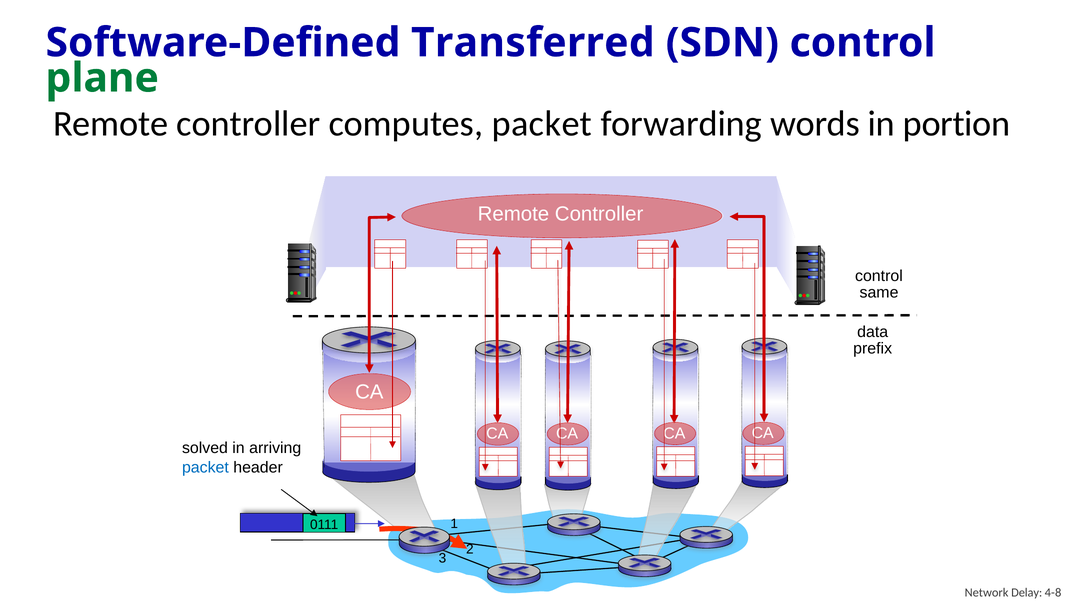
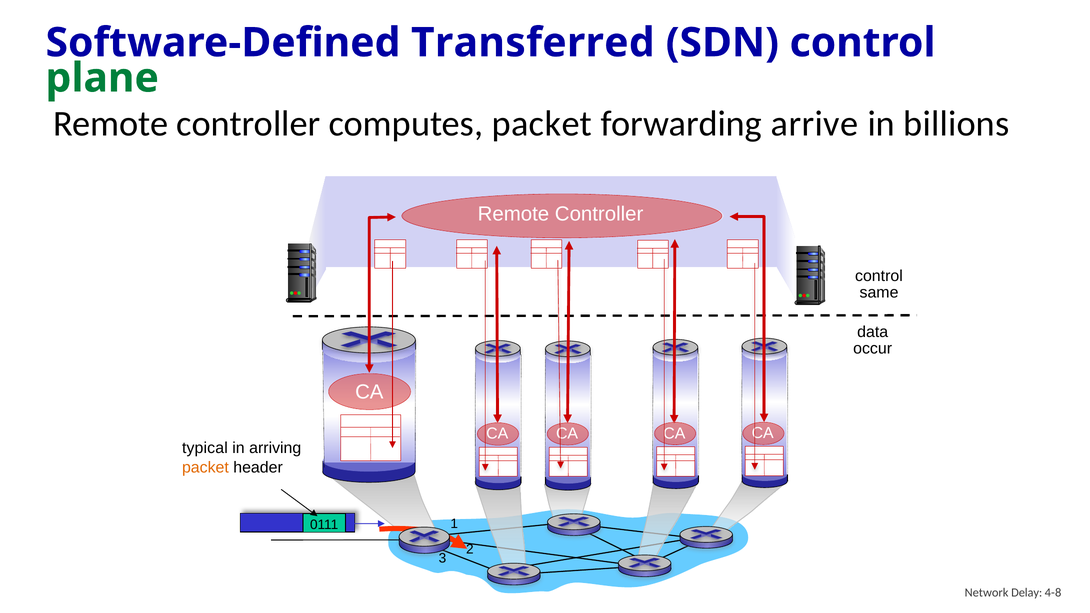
words: words -> arrive (815, 124)
portion: portion -> billions (956, 124)
prefix: prefix -> occur (873, 349)
solved: solved -> typical (205, 448)
packet colour: blue -> orange (205, 467)
